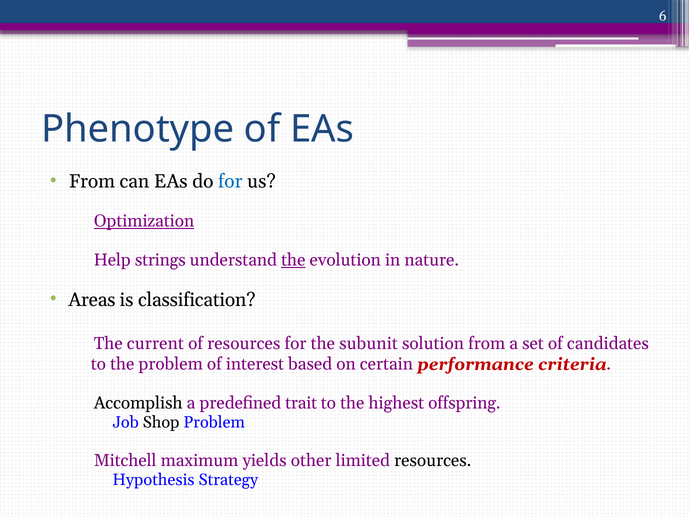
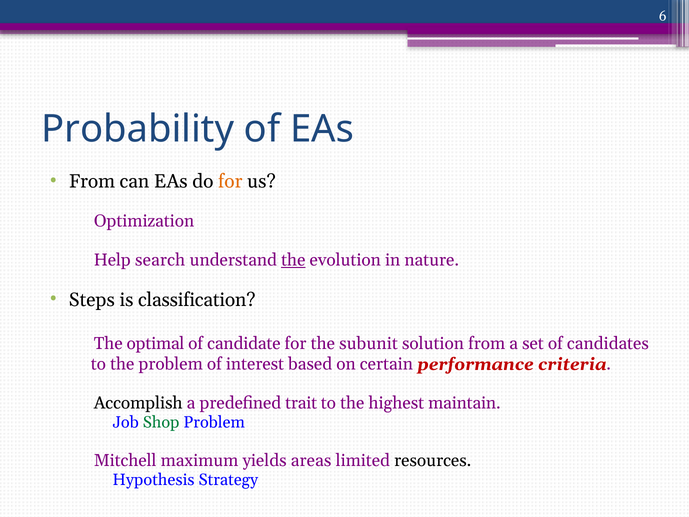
Phenotype: Phenotype -> Probability (138, 129)
for colour: blue -> orange (230, 181)
Optimization underline: present -> none (144, 221)
strings: strings -> search (160, 260)
Areas: Areas -> Steps (92, 300)
current: current -> optimal (156, 343)
of resources: resources -> candidate (244, 343)
offspring: offspring -> maintain (464, 403)
Shop colour: black -> green (161, 422)
other: other -> areas (311, 460)
